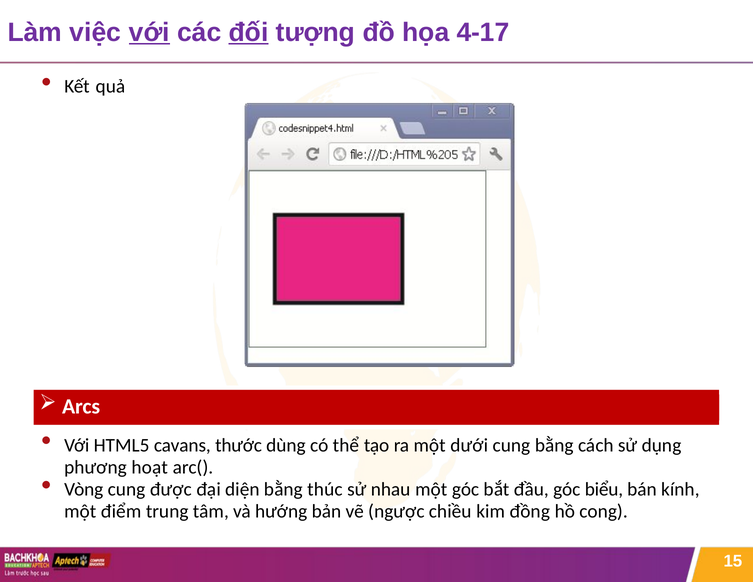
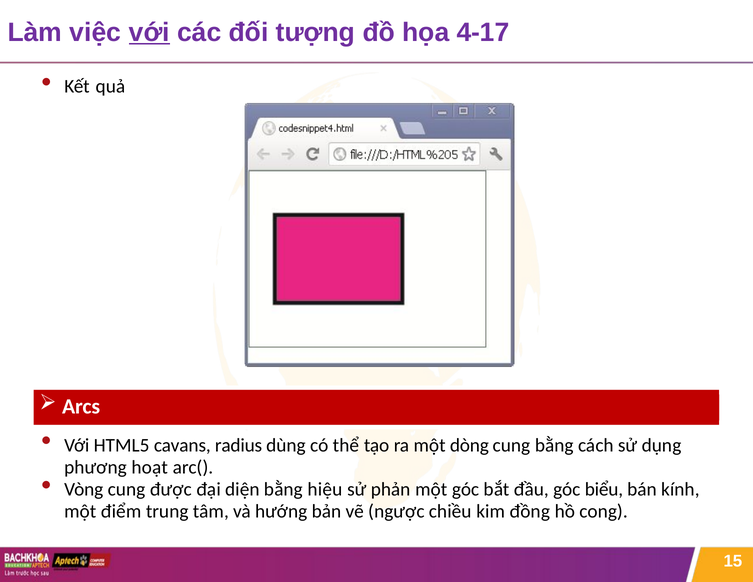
đối underline: present -> none (249, 33)
thước: thước -> radius (239, 445)
dưới: dưới -> dòng (469, 445)
thúc: thúc -> hiệu (325, 489)
nhau: nhau -> phản (391, 489)
